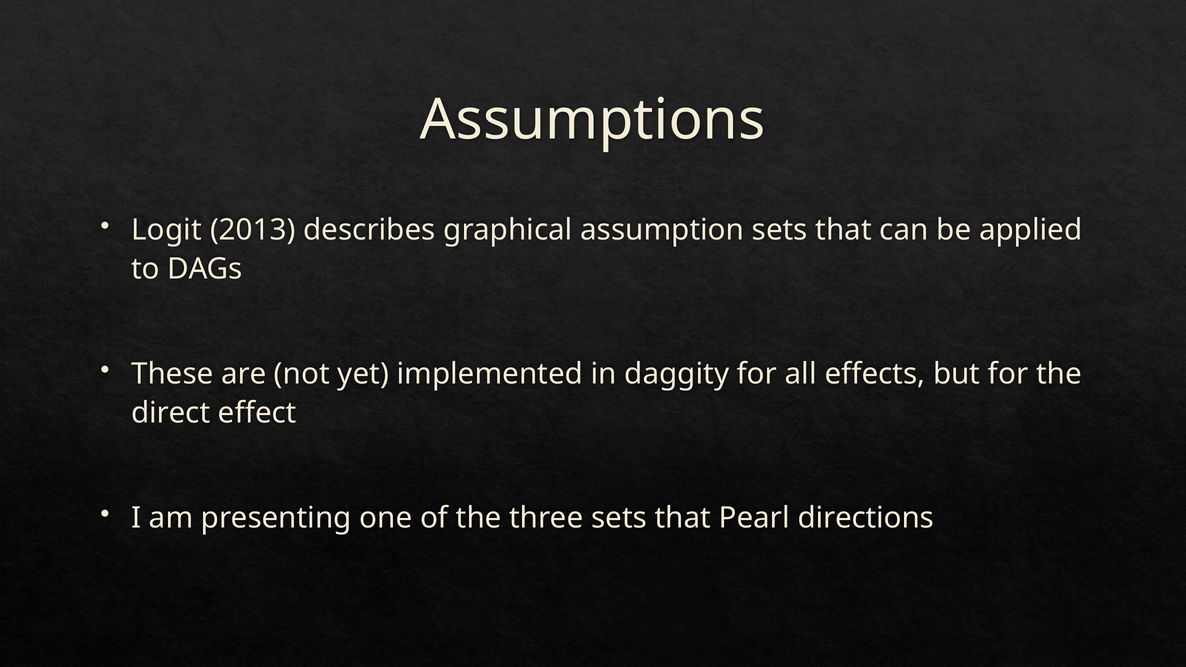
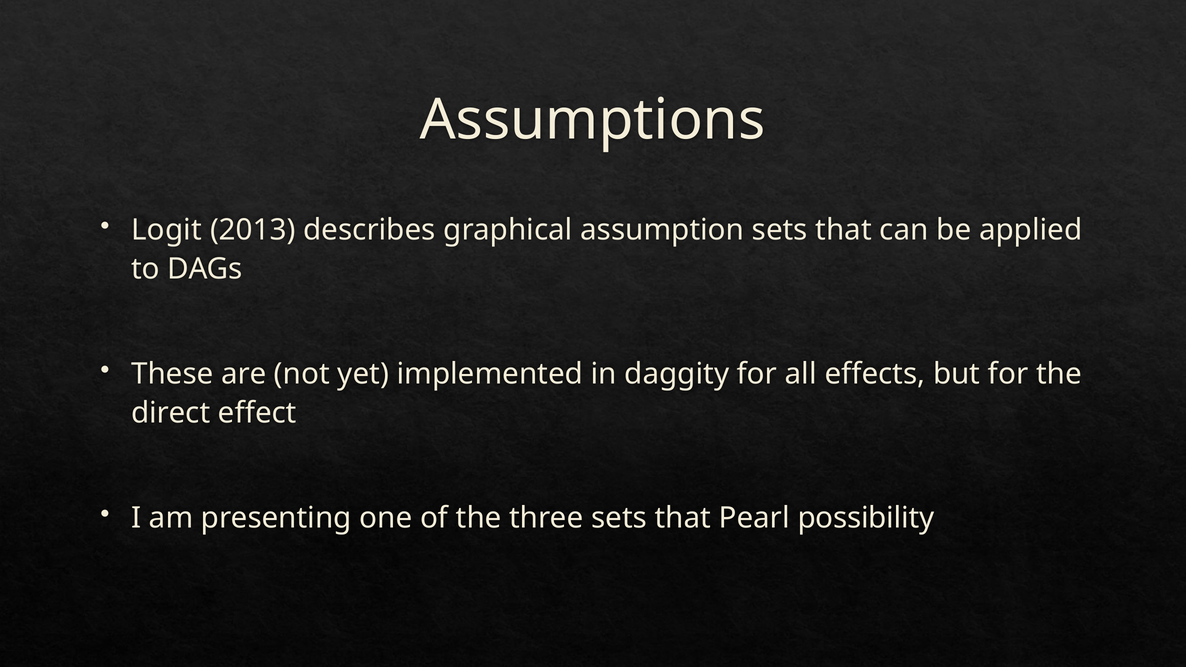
directions: directions -> possibility (866, 518)
